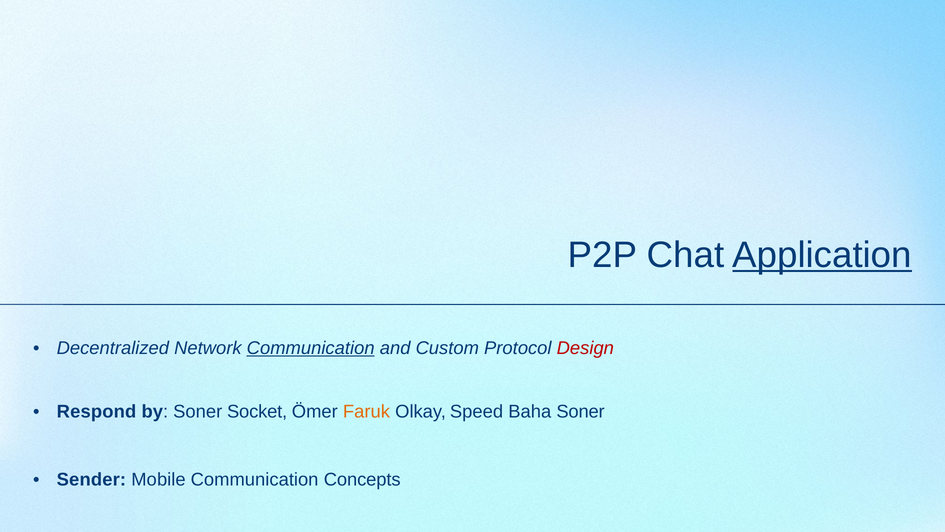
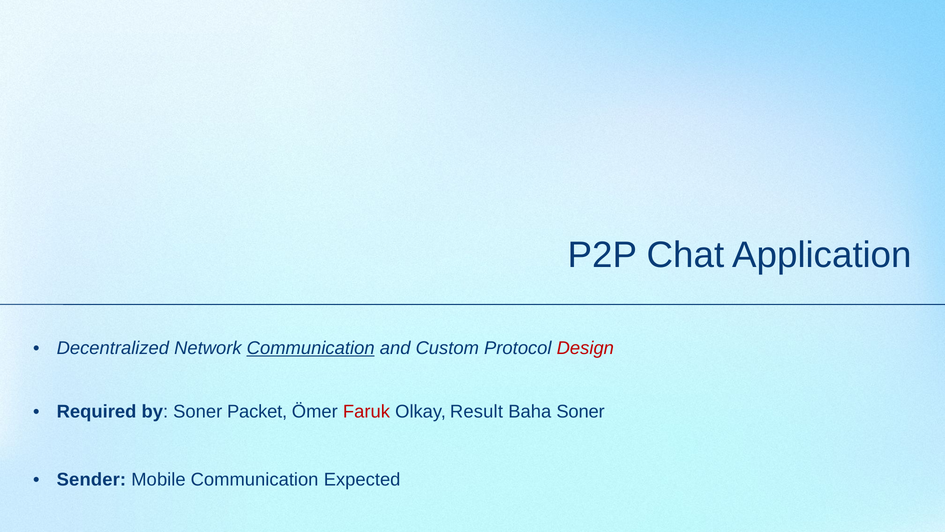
Application underline: present -> none (822, 255)
Respond: Respond -> Required (97, 412)
Socket: Socket -> Packet (257, 412)
Faruk colour: orange -> red (366, 412)
Speed: Speed -> Result (476, 412)
Concepts: Concepts -> Expected (362, 479)
